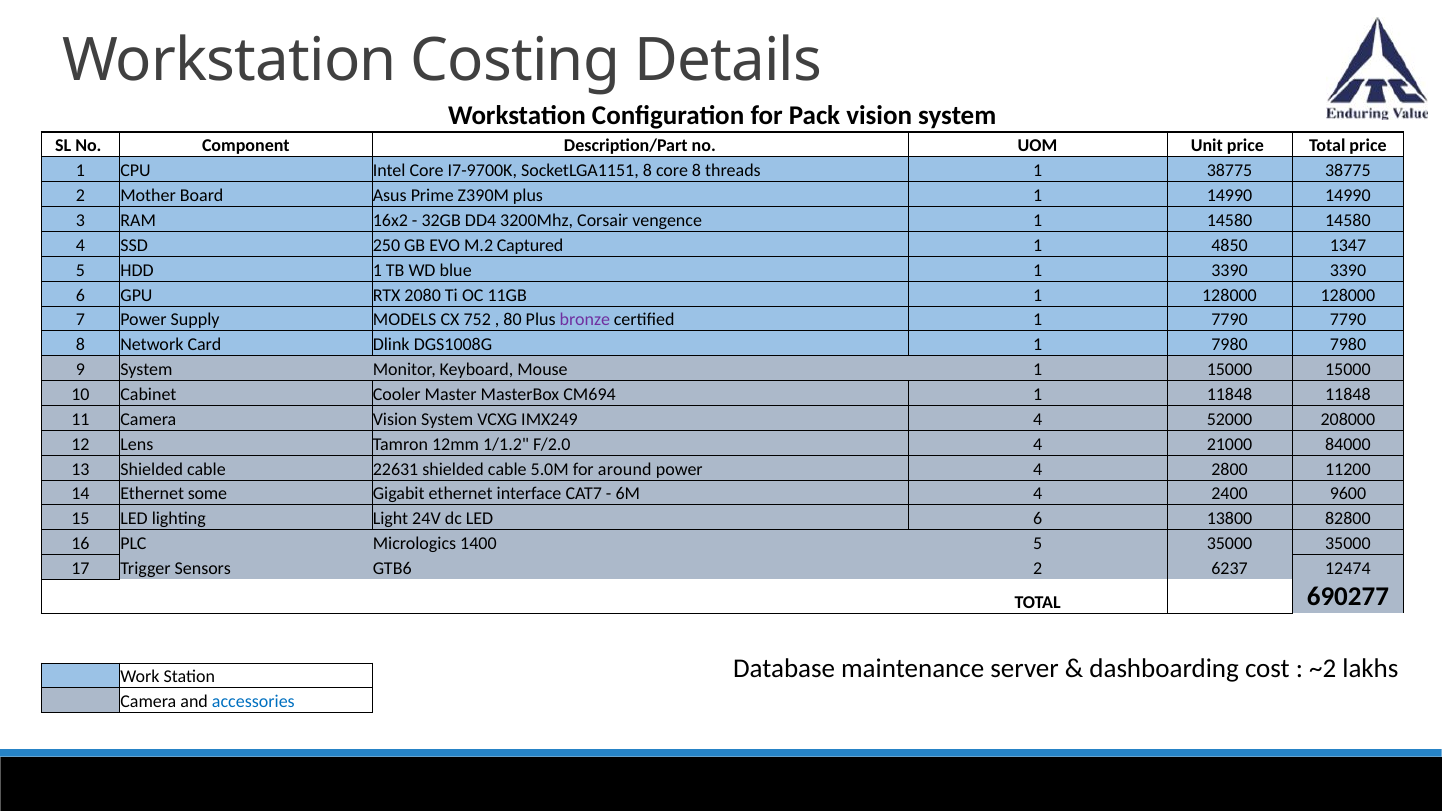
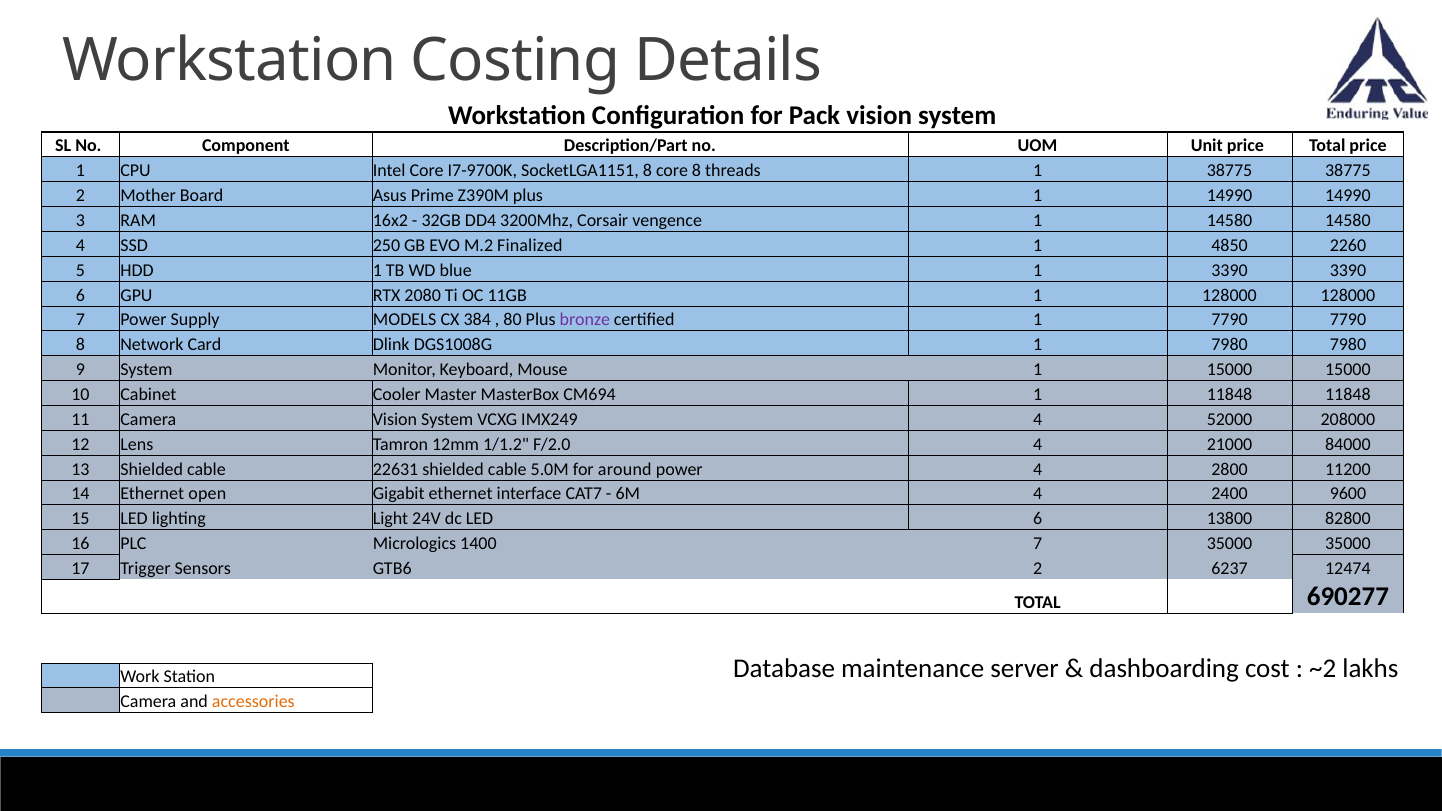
Captured: Captured -> Finalized (530, 245)
1347: 1347 -> 2260 (1348, 245)
752: 752 -> 384 (477, 320)
some: some -> open (207, 494)
1400 5: 5 -> 7 (1038, 544)
accessories colour: blue -> orange (253, 702)
